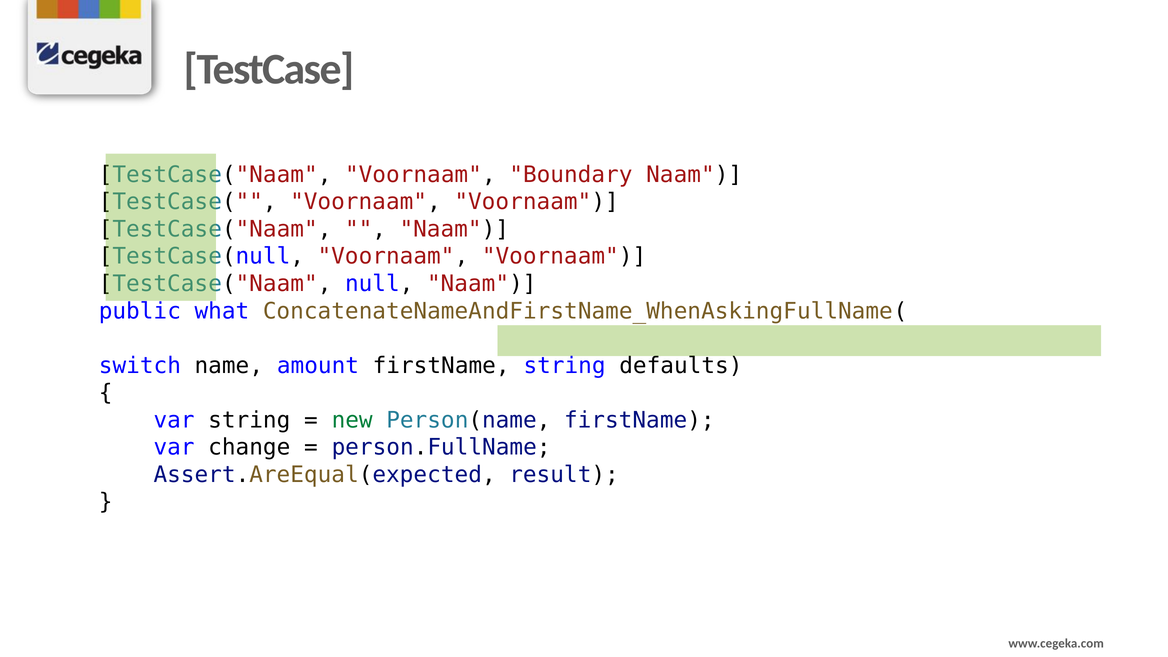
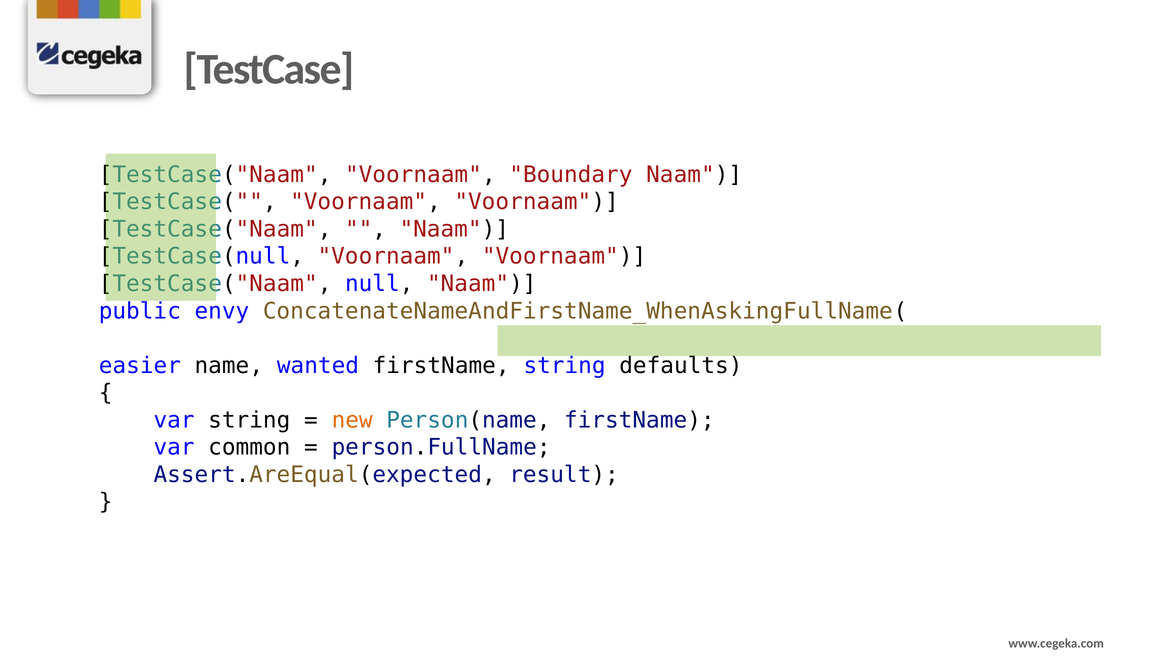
what: what -> envy (222, 311)
switch: switch -> easier (140, 366)
amount: amount -> wanted (318, 366)
new colour: green -> orange (352, 420)
change: change -> common (249, 447)
